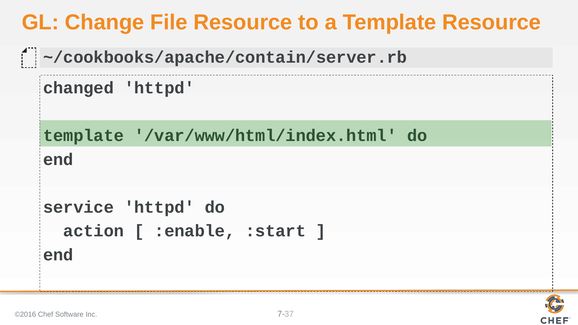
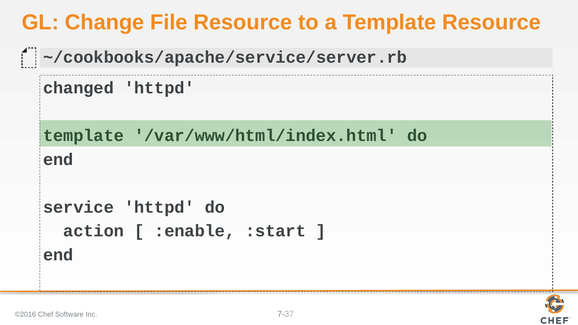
~/cookbooks/apache/contain/server.rb: ~/cookbooks/apache/contain/server.rb -> ~/cookbooks/apache/service/server.rb (225, 57)
